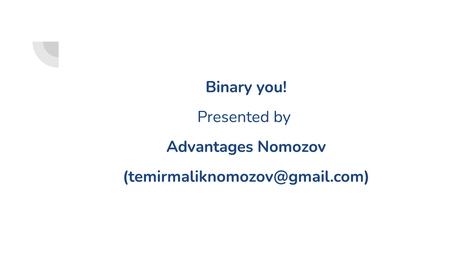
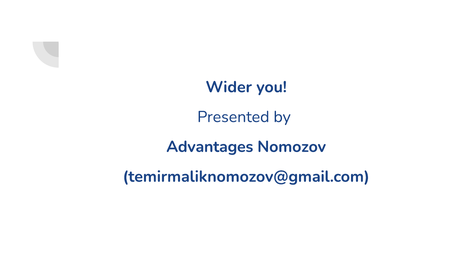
Binary: Binary -> Wider (229, 87)
